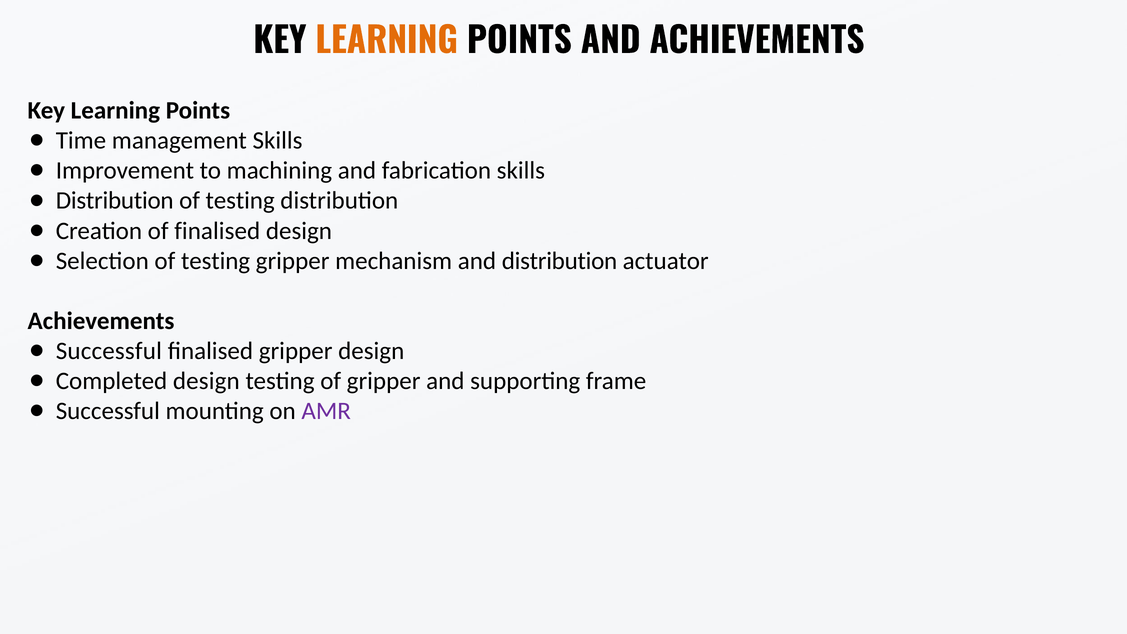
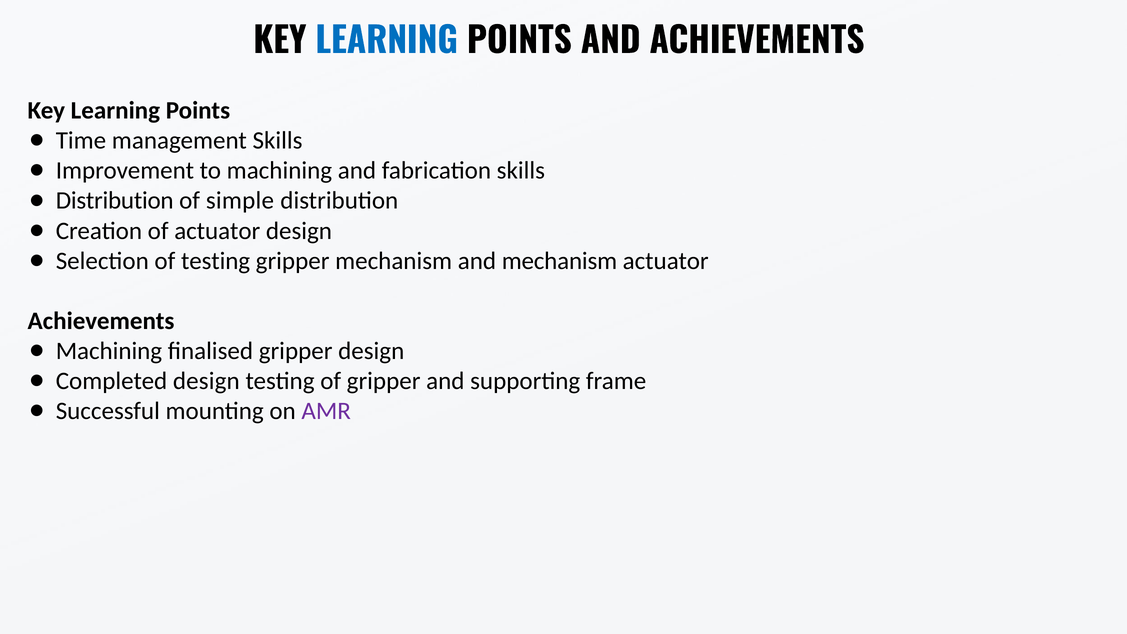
LEARNING colour: orange -> blue (387, 41)
testing: testing -> simple (240, 201)
of finalised: finalised -> actuator (217, 231)
and distribution: distribution -> mechanism (559, 261)
Successful: Successful -> Machining (109, 351)
